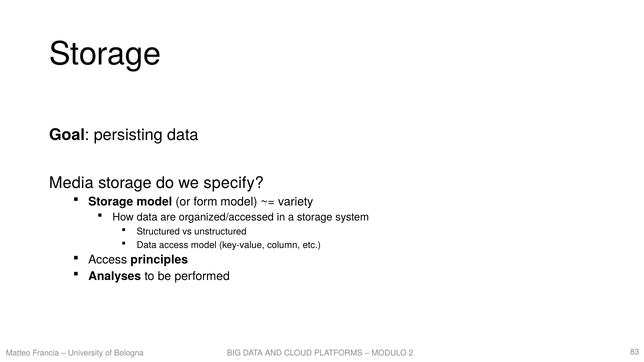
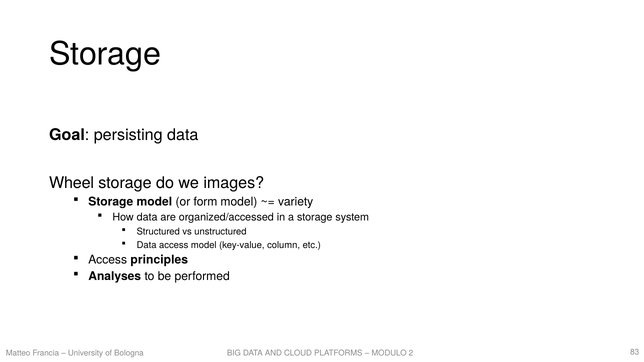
Media: Media -> Wheel (72, 183)
specify: specify -> images (234, 183)
